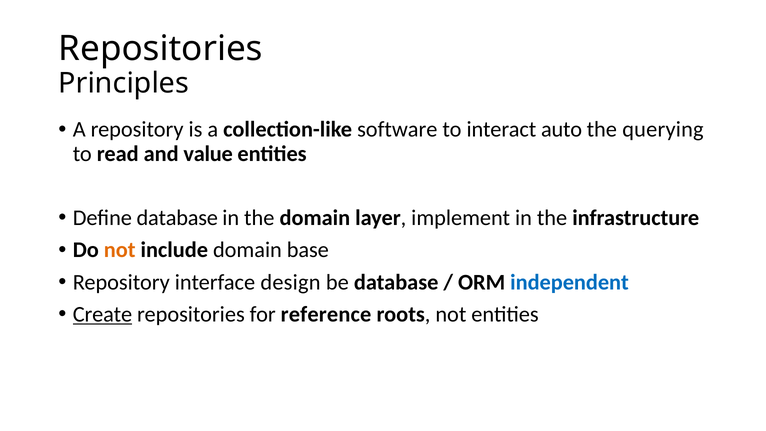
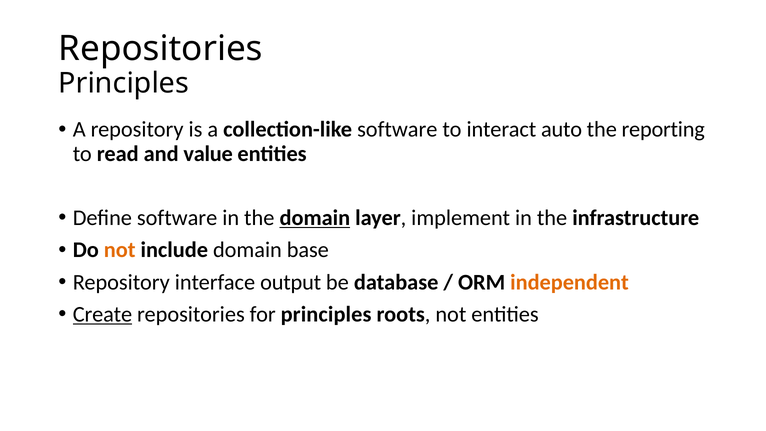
querying: querying -> reporting (663, 130)
Define database: database -> software (177, 218)
domain underline: none -> present (315, 218)
design: design -> output (291, 282)
independent colour: blue -> orange (570, 282)
for reference: reference -> principles (326, 314)
